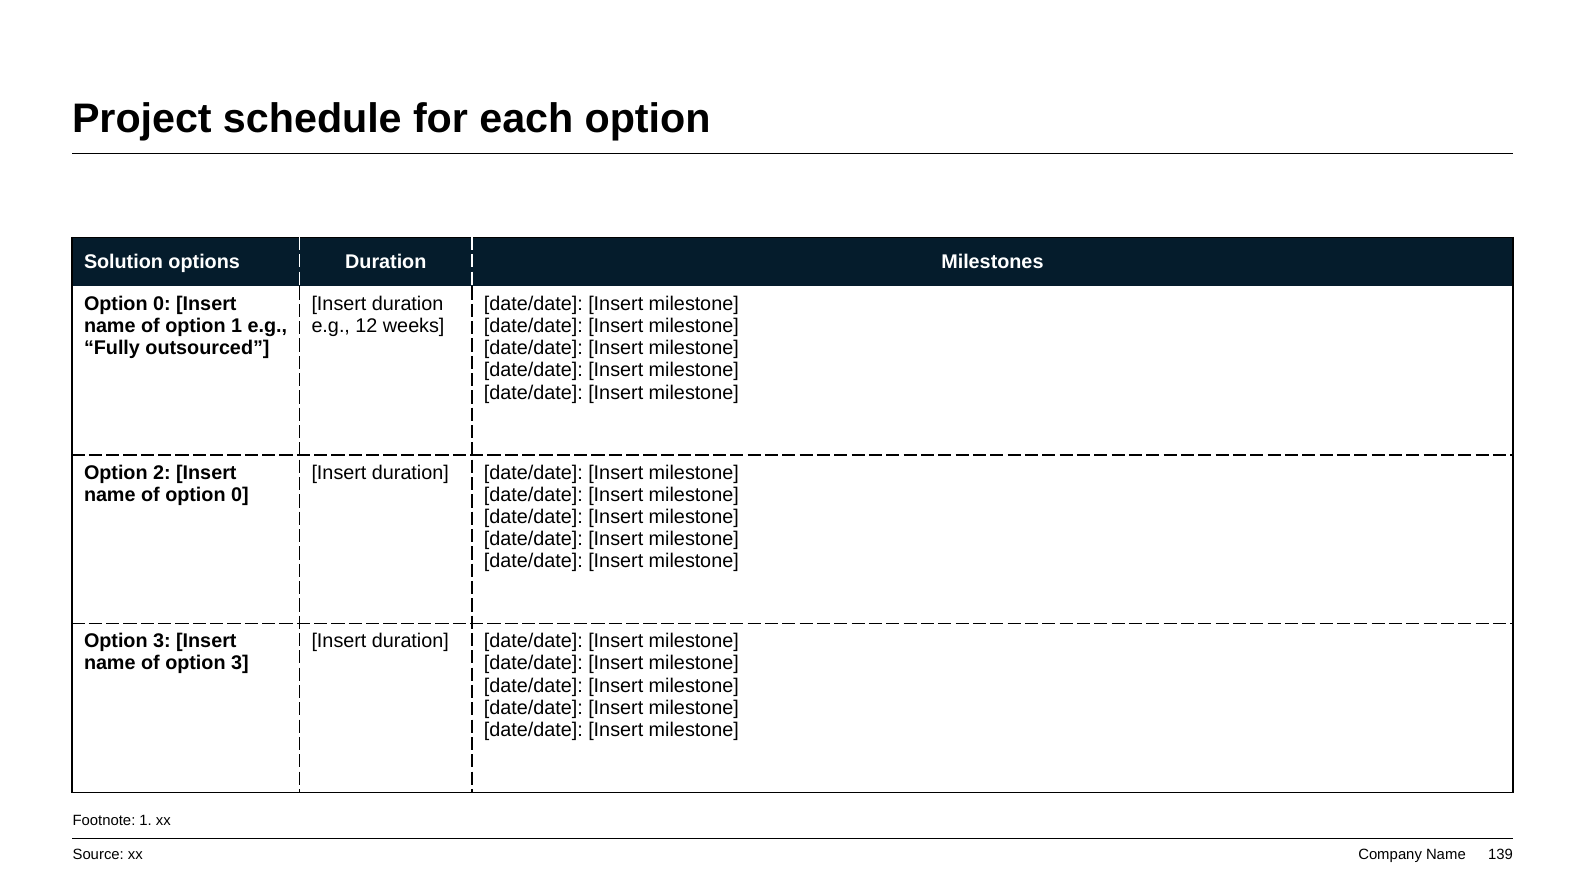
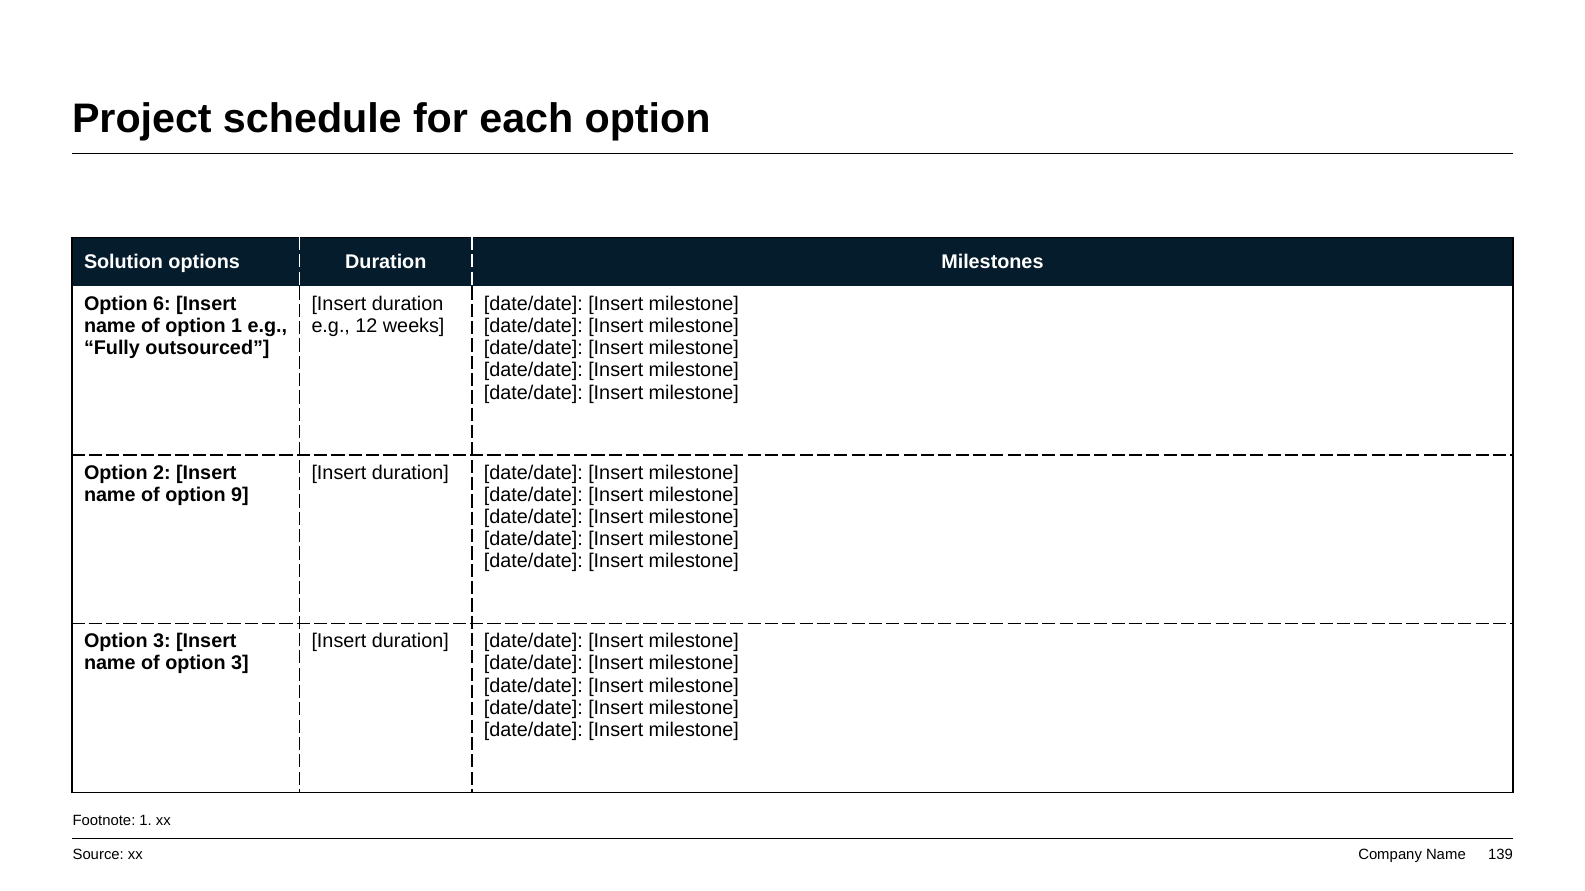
0: 0 -> 6 (162, 304)
of option 0: 0 -> 9 (240, 495)
